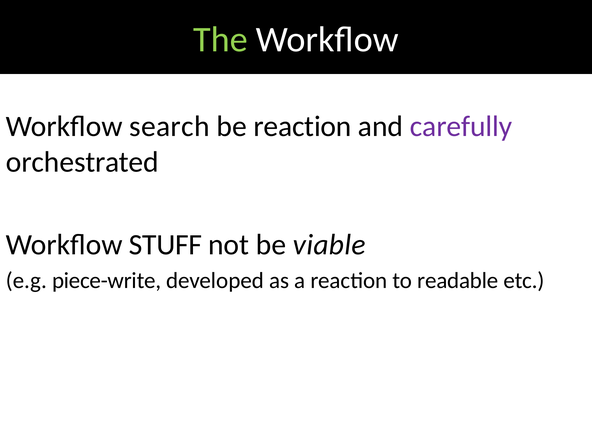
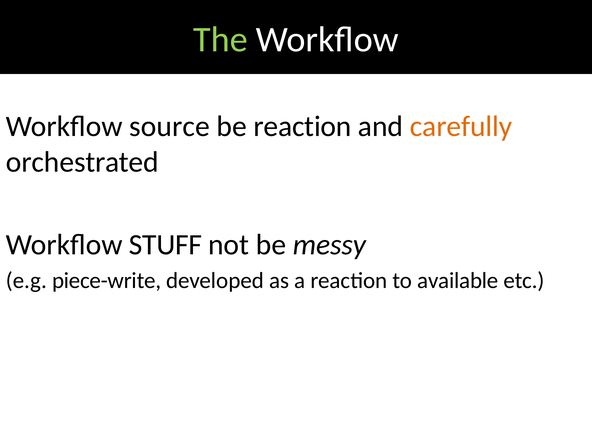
search: search -> source (170, 126)
carefully colour: purple -> orange (461, 126)
viable: viable -> messy (330, 245)
readable: readable -> available (458, 280)
